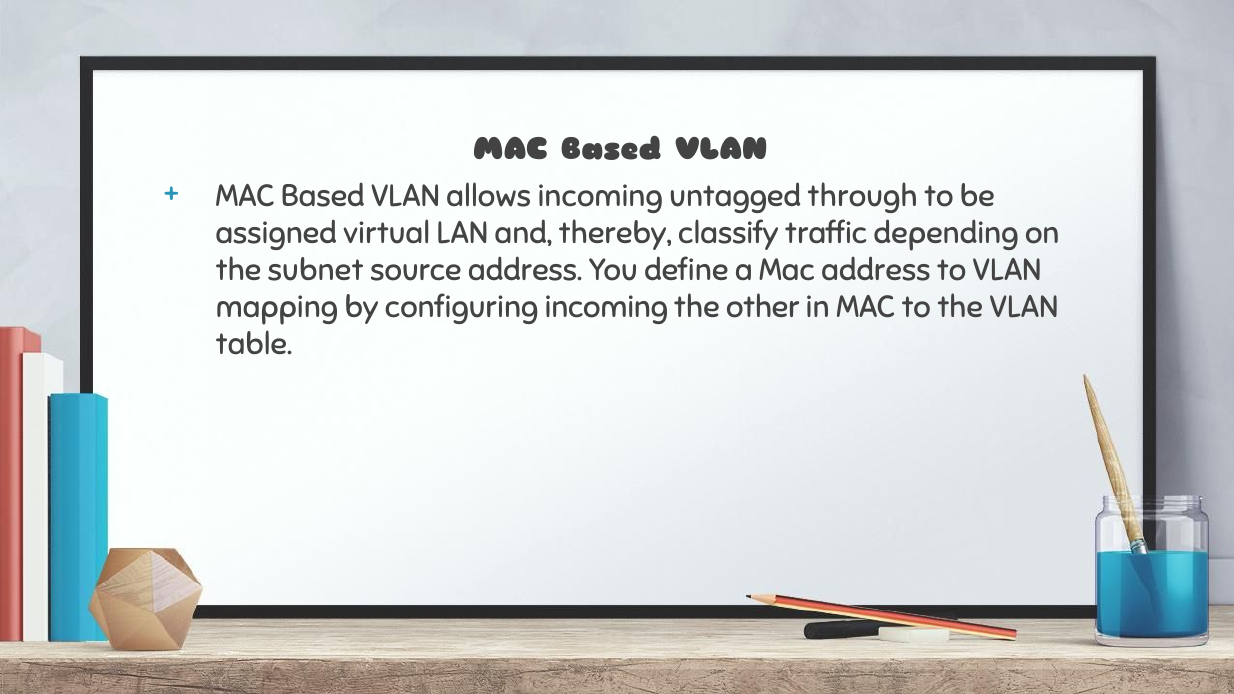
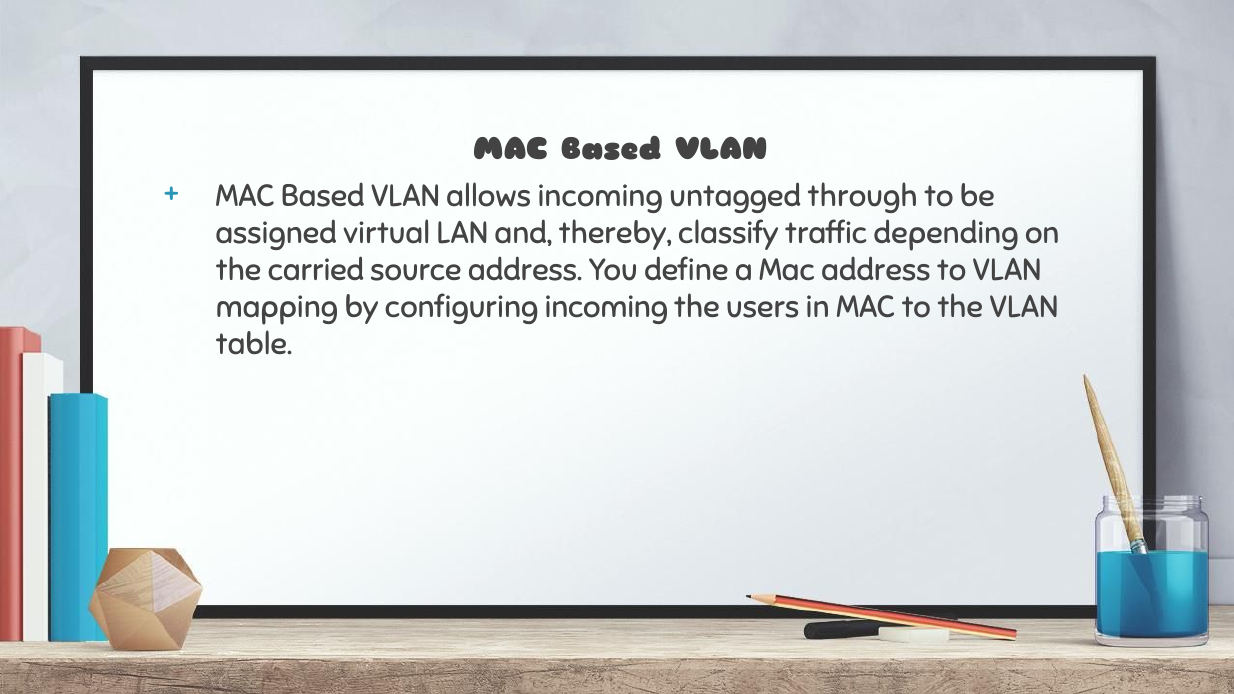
subnet: subnet -> carried (316, 271)
other: other -> users (763, 308)
